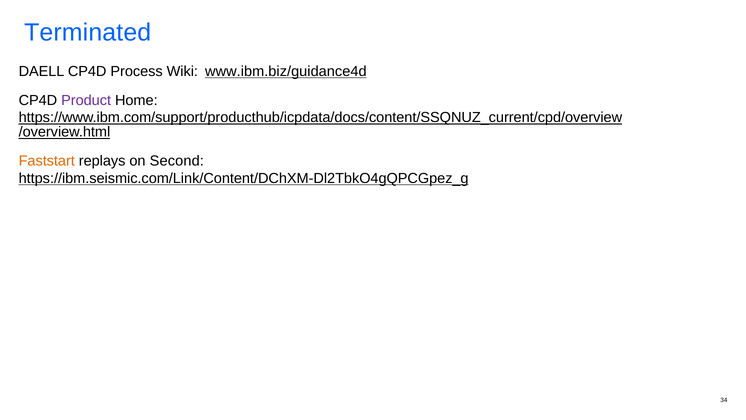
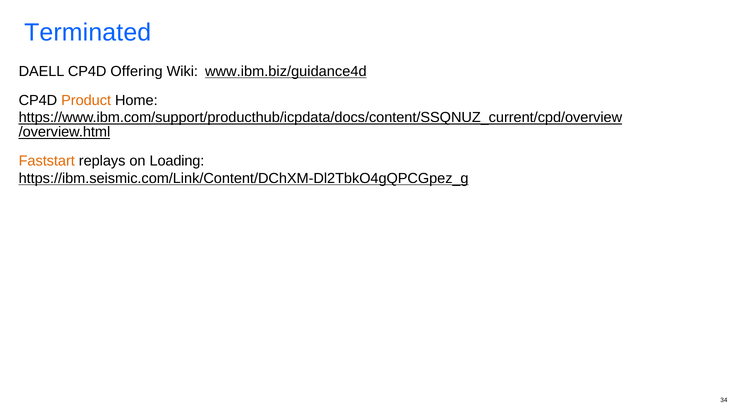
Process: Process -> Offering (137, 71)
Product colour: purple -> orange (86, 100)
Second: Second -> Loading (177, 161)
